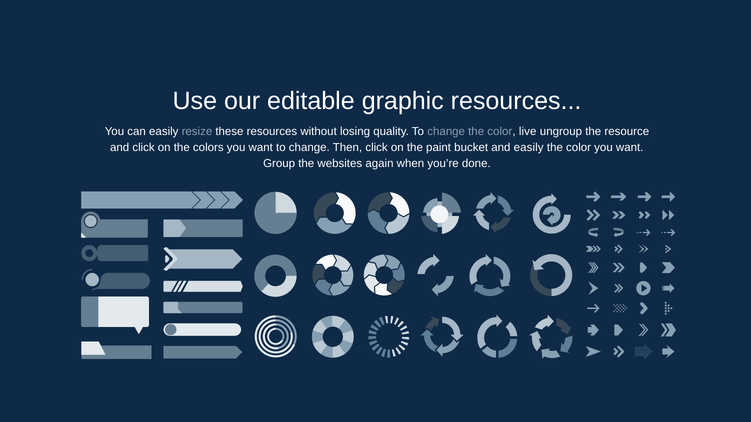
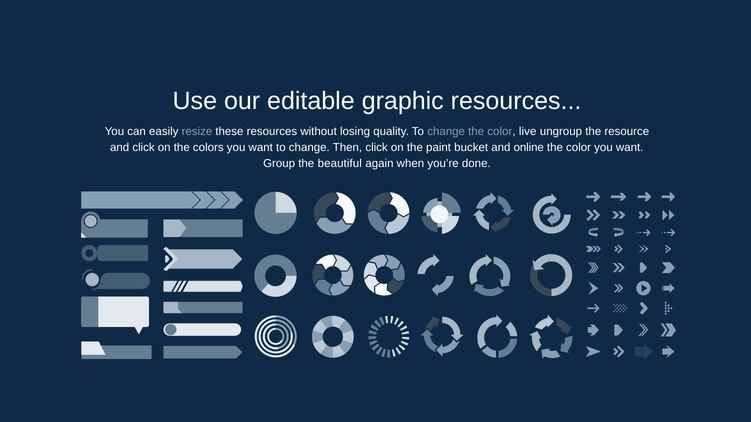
and easily: easily -> online (529, 148)
websites: websites -> beautiful (340, 163)
